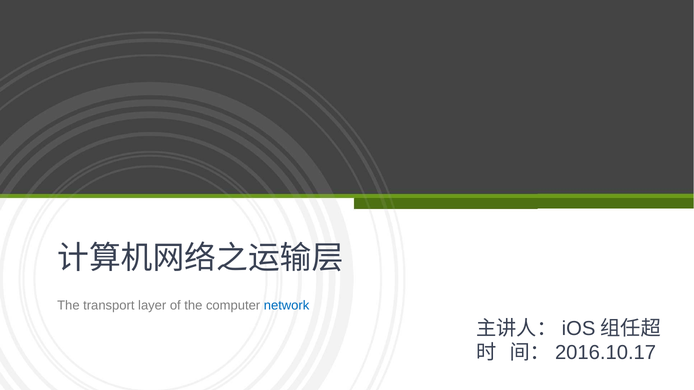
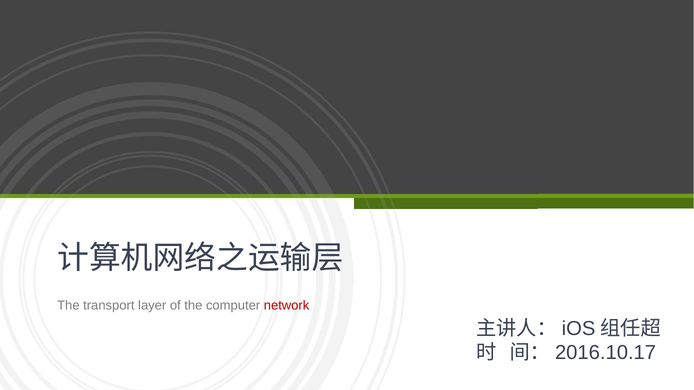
network colour: blue -> red (287, 306)
